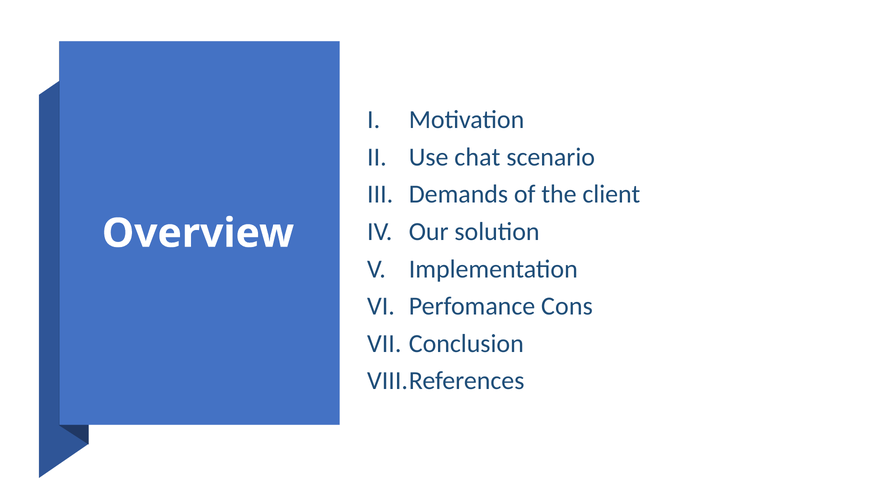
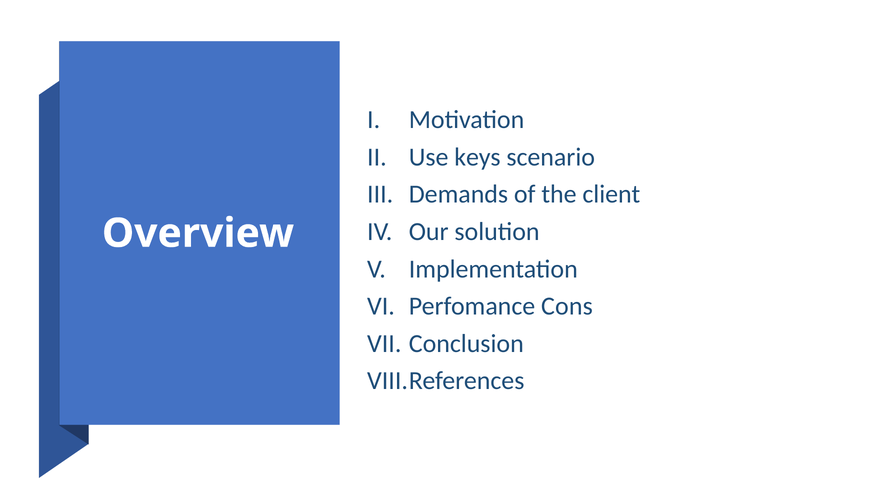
chat: chat -> keys (477, 157)
